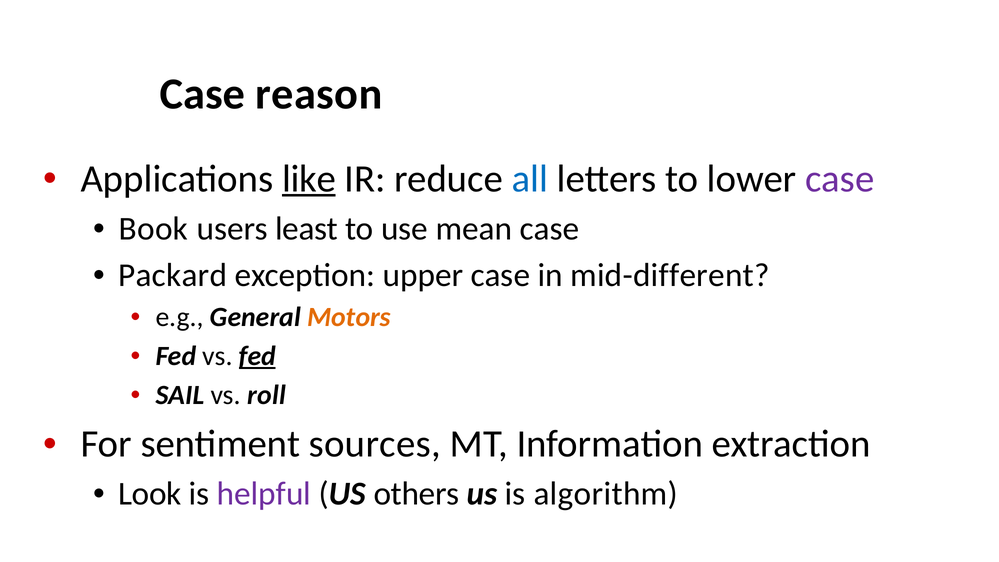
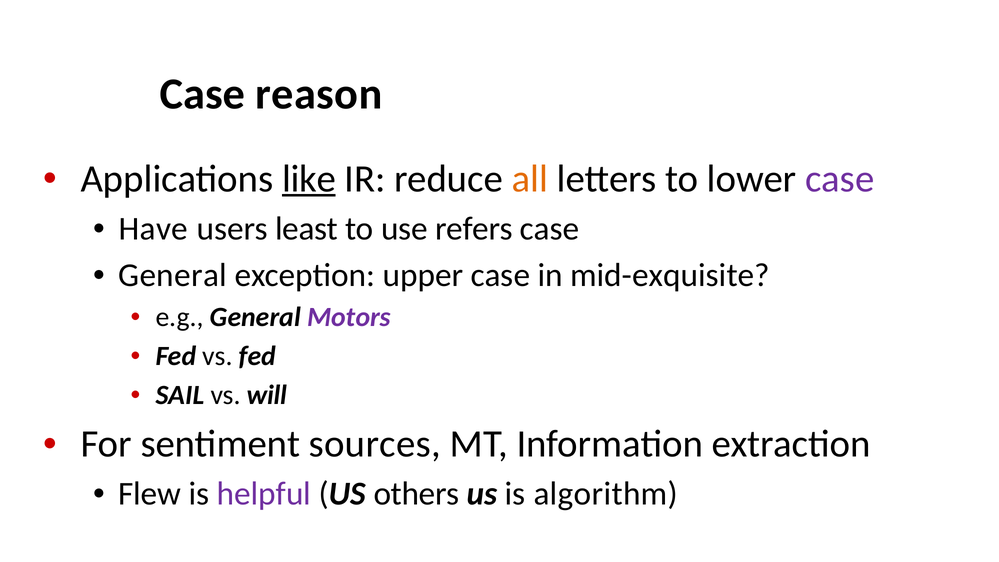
all colour: blue -> orange (530, 179)
Book: Book -> Have (153, 229)
mean: mean -> refers (474, 229)
Packard: Packard -> General (173, 275)
mid-different: mid-different -> mid-exquisite (670, 275)
Motors colour: orange -> purple (349, 317)
fed underline: present -> none (257, 356)
roll: roll -> will (267, 395)
Look: Look -> Flew (150, 494)
